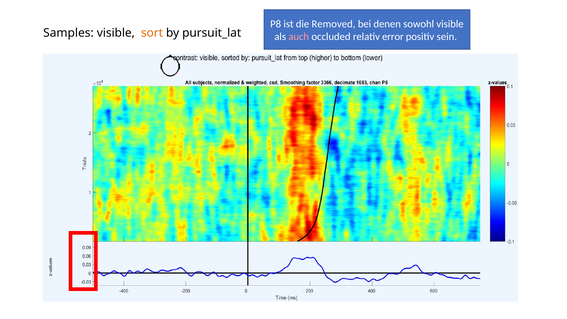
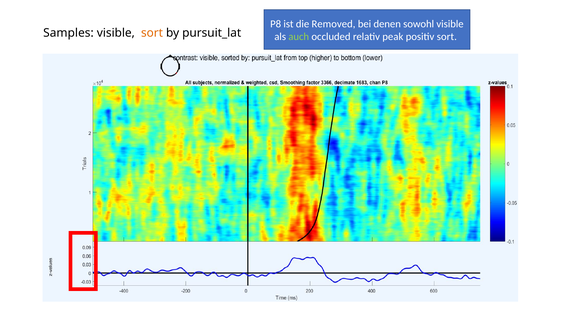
auch colour: pink -> light green (299, 37)
error: error -> peak (393, 37)
positiv sein: sein -> sort (447, 37)
